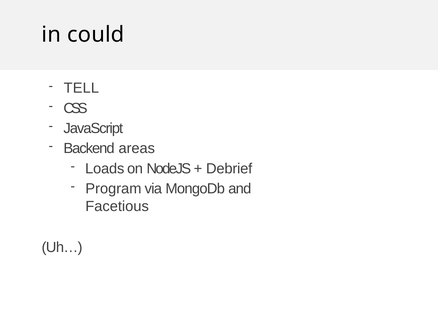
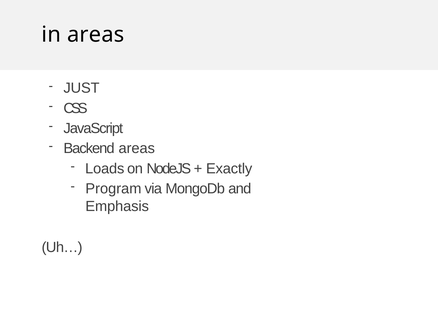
in could: could -> areas (96, 35)
TELL: TELL -> JUST (82, 88)
Debrief: Debrief -> Exactly (229, 168)
Facetious: Facetious -> Emphasis (117, 206)
